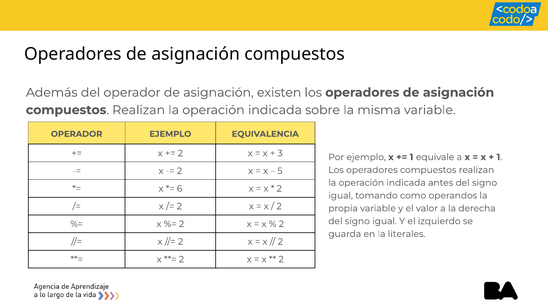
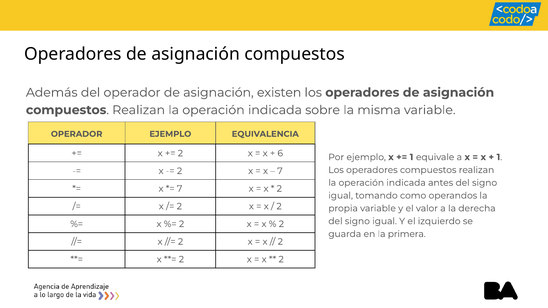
3: 3 -> 6 (280, 153)
5: 5 -> 7 (280, 171)
6: 6 -> 7 (180, 189)
literales: literales -> primera (407, 234)
